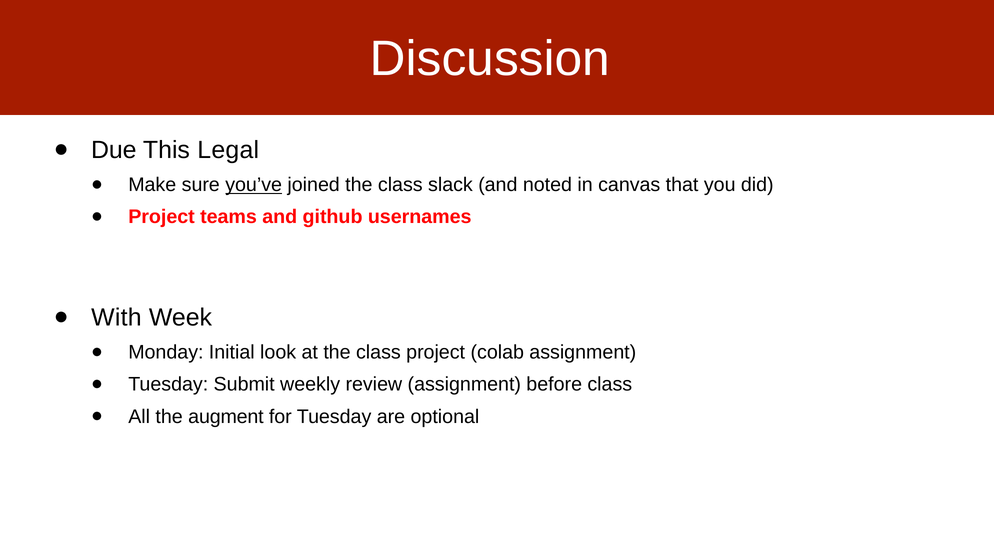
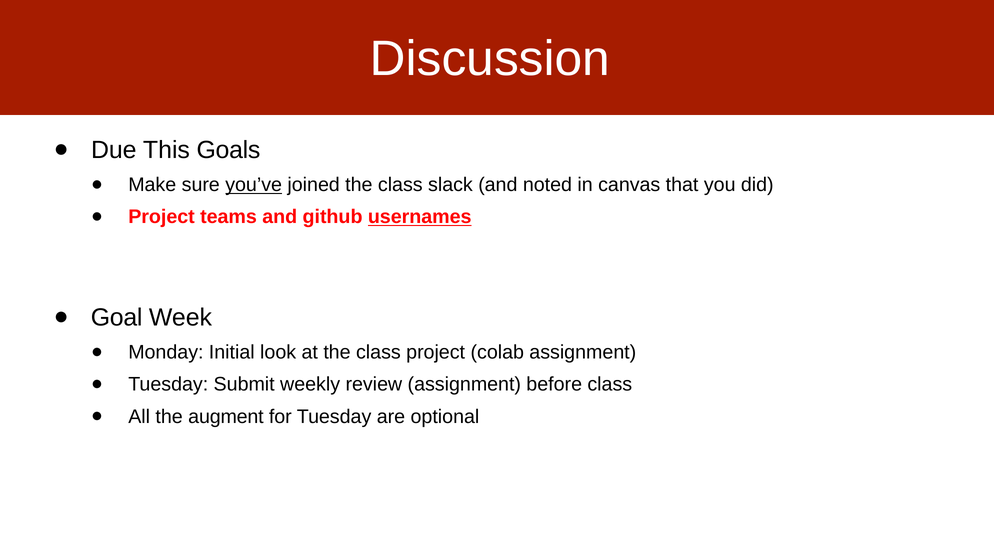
Legal: Legal -> Goals (228, 150)
usernames underline: none -> present (420, 217)
With: With -> Goal (117, 318)
